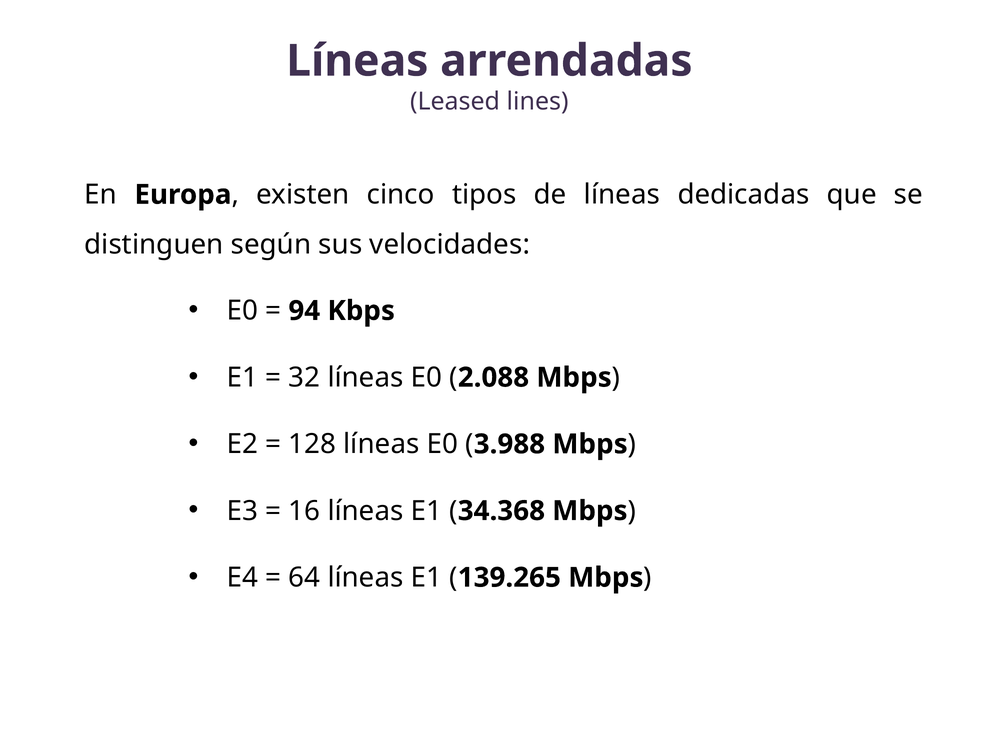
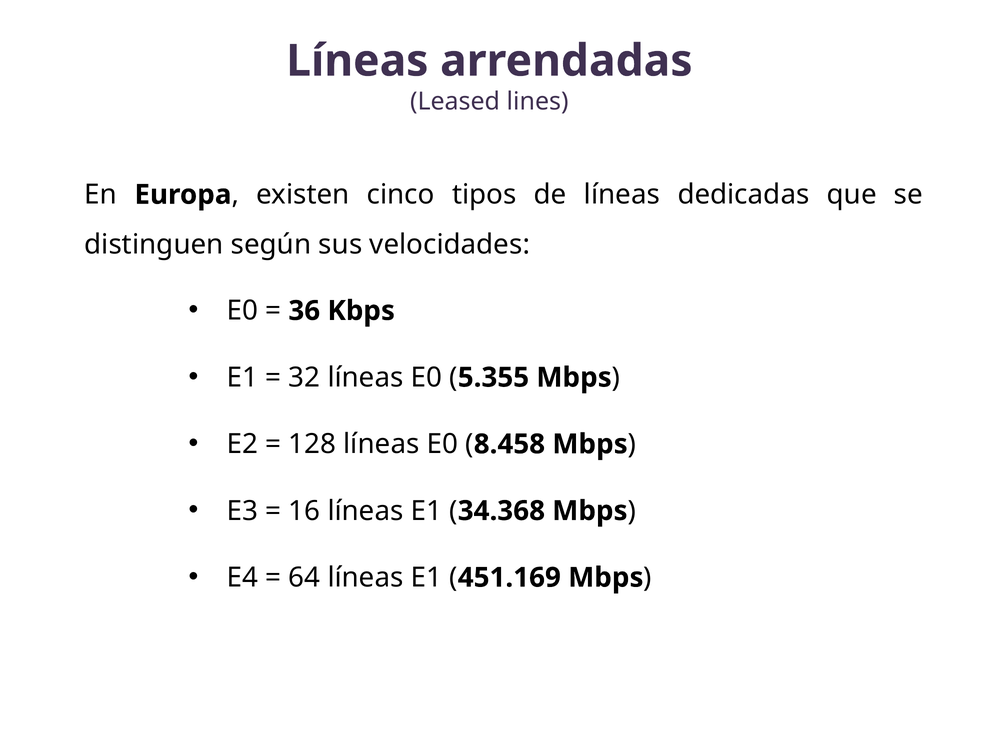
94: 94 -> 36 (304, 310)
2.088: 2.088 -> 5.355 (493, 377)
3.988: 3.988 -> 8.458 (509, 444)
139.265: 139.265 -> 451.169 (509, 577)
